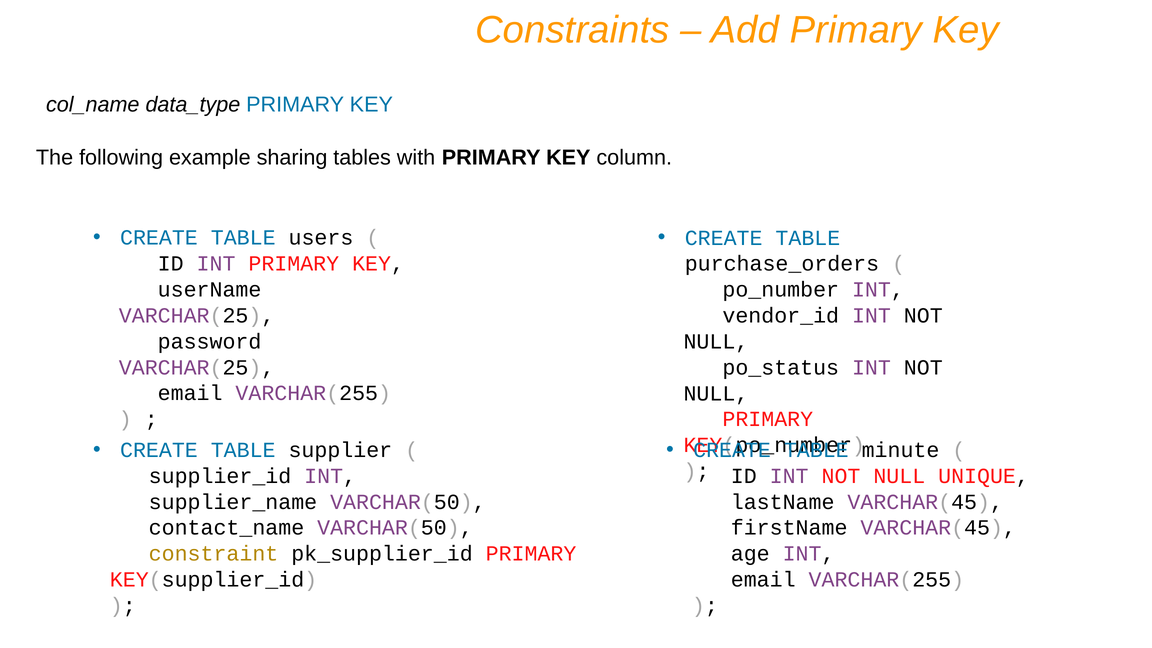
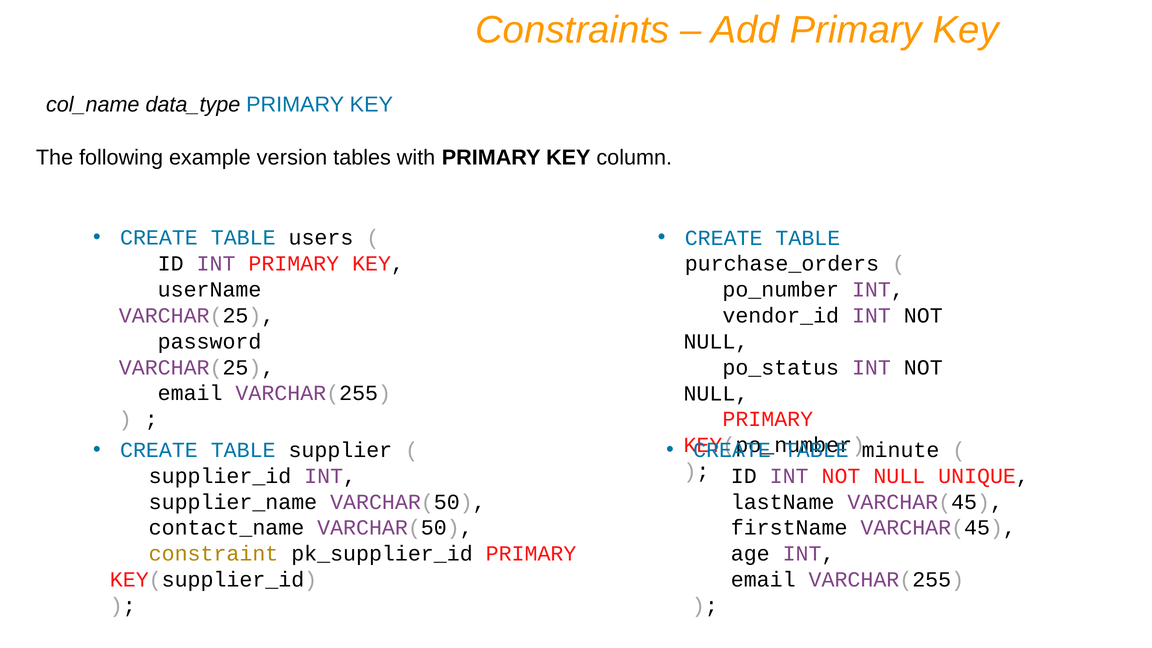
sharing: sharing -> version (292, 158)
